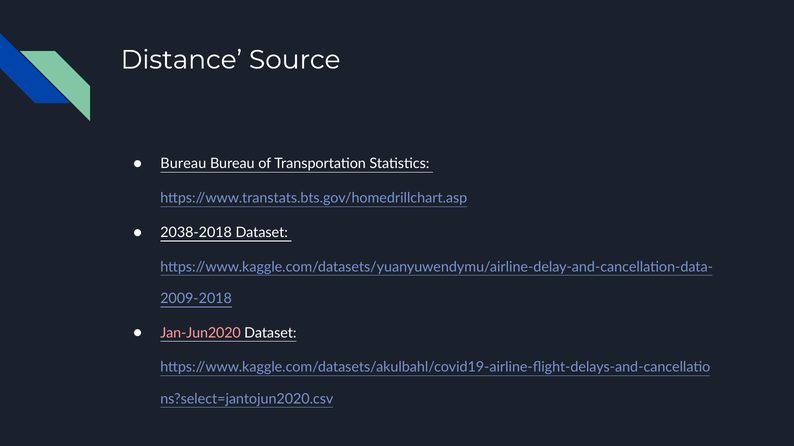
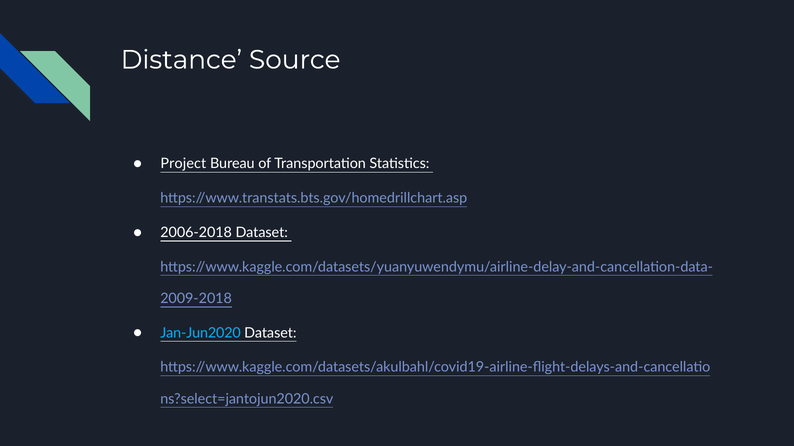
Bureau: Bureau -> Project (183, 164)
2038-2018: 2038-2018 -> 2006-2018 (196, 233)
Jan-Jun2020 colour: pink -> light blue (201, 333)
